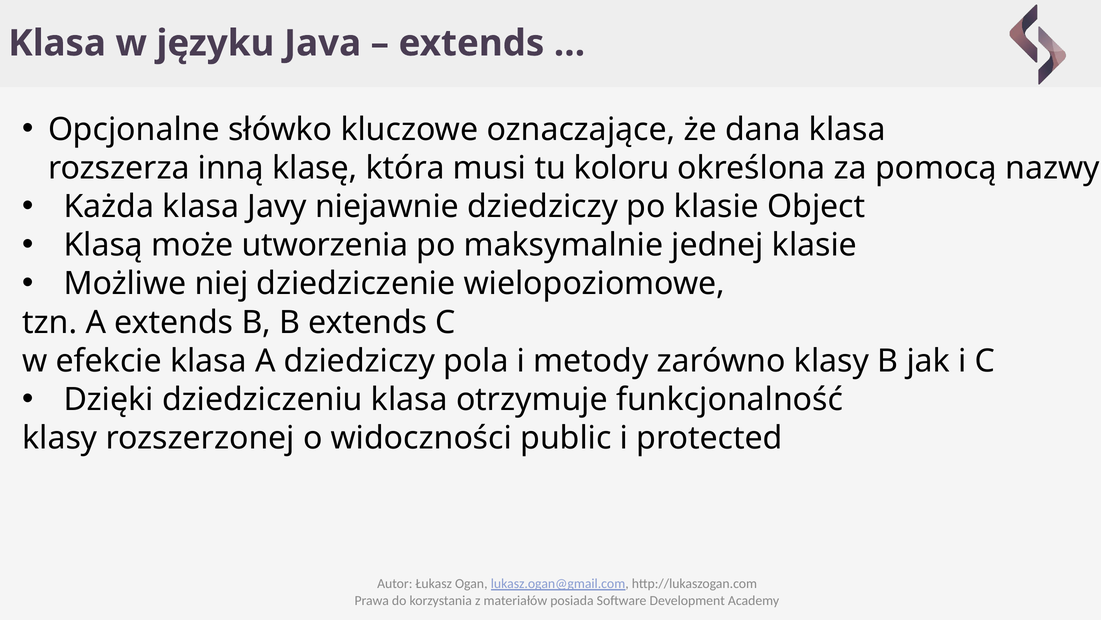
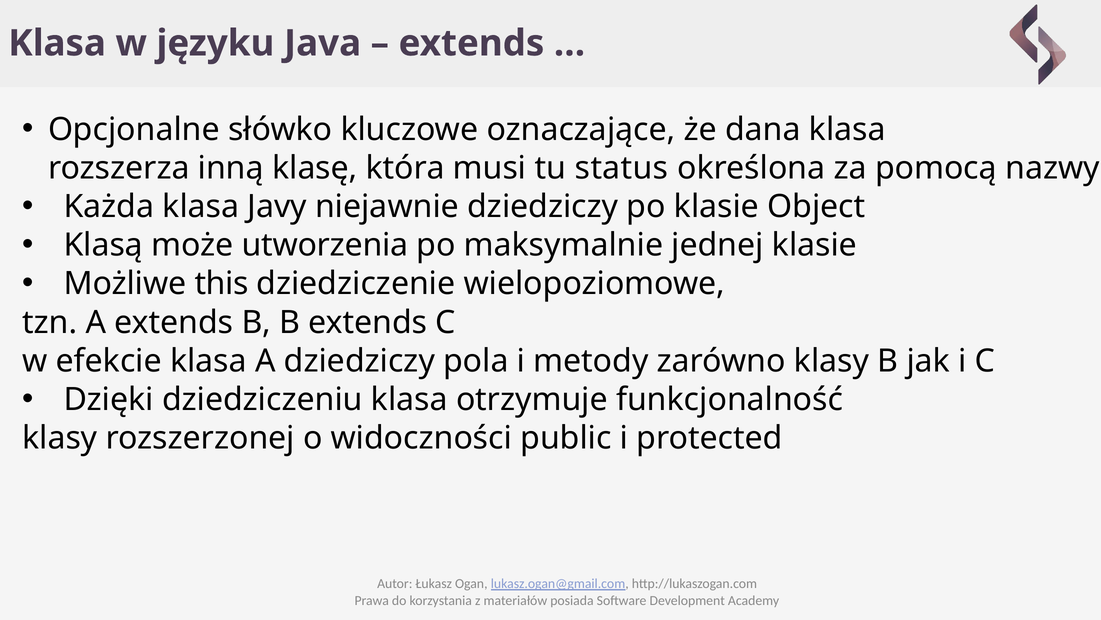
koloru: koloru -> status (622, 168)
niej: niej -> this (222, 284)
